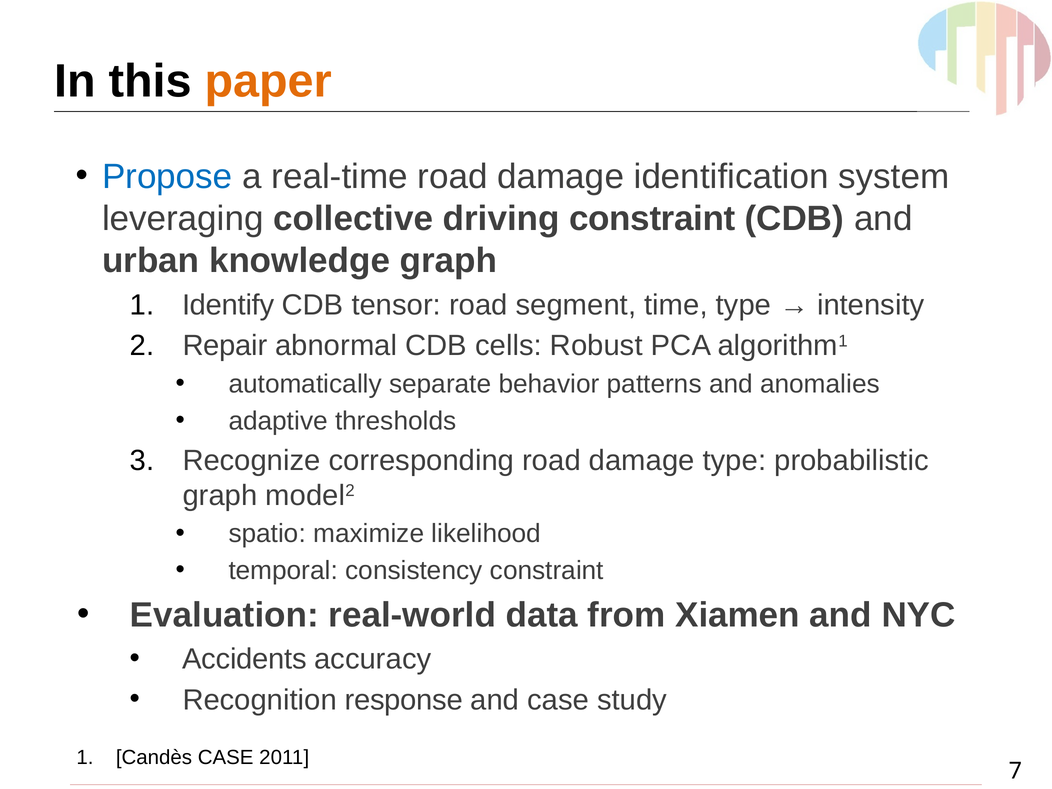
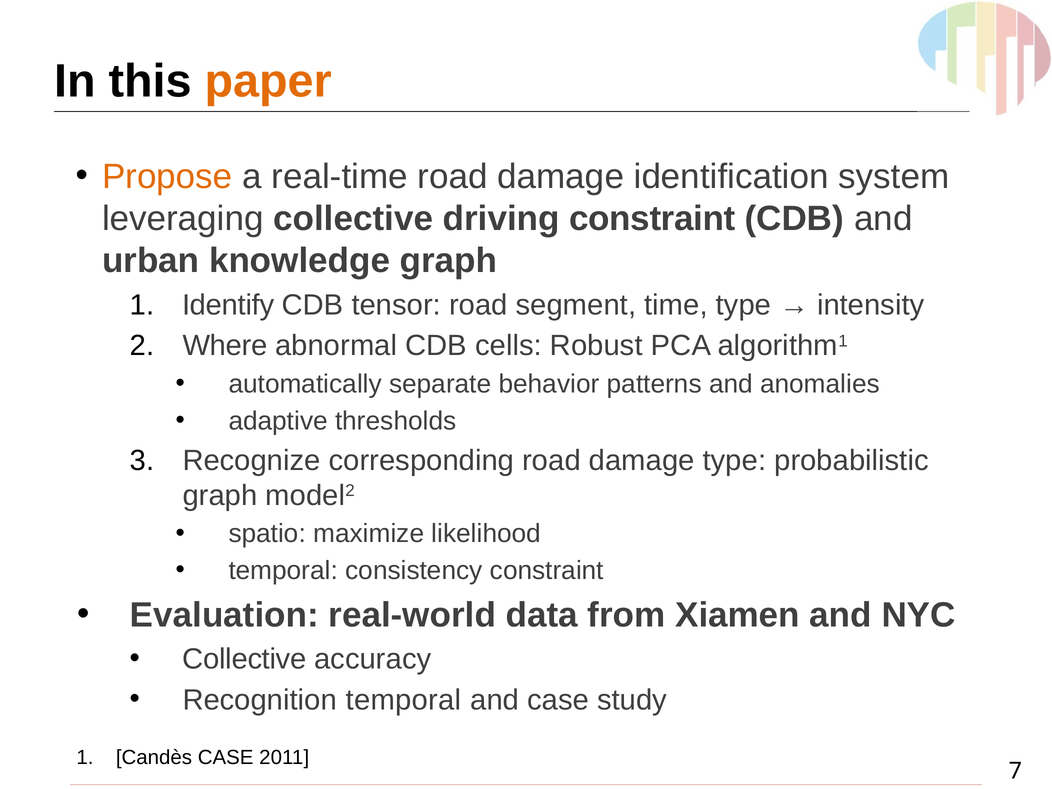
Propose colour: blue -> orange (167, 177)
Repair: Repair -> Where (225, 346)
Accidents: Accidents -> Collective (244, 659)
Recognition response: response -> temporal (404, 700)
